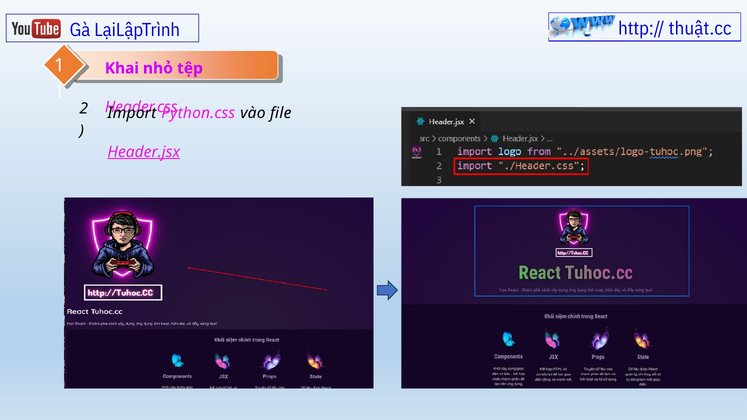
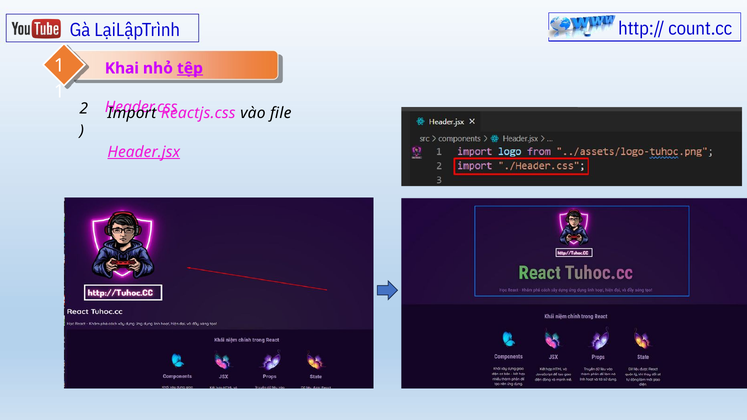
thuật.cc: thuật.cc -> count.cc (700, 29)
tệp underline: none -> present (190, 68)
Python.css: Python.css -> Reactjs.css (198, 113)
